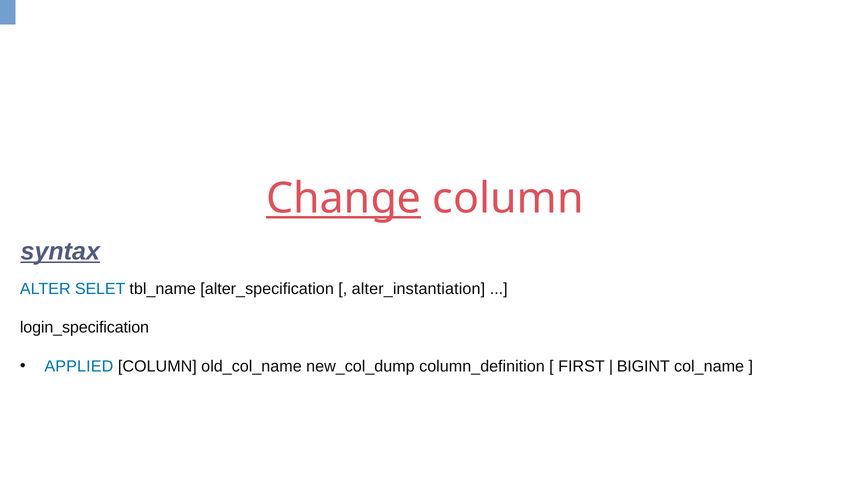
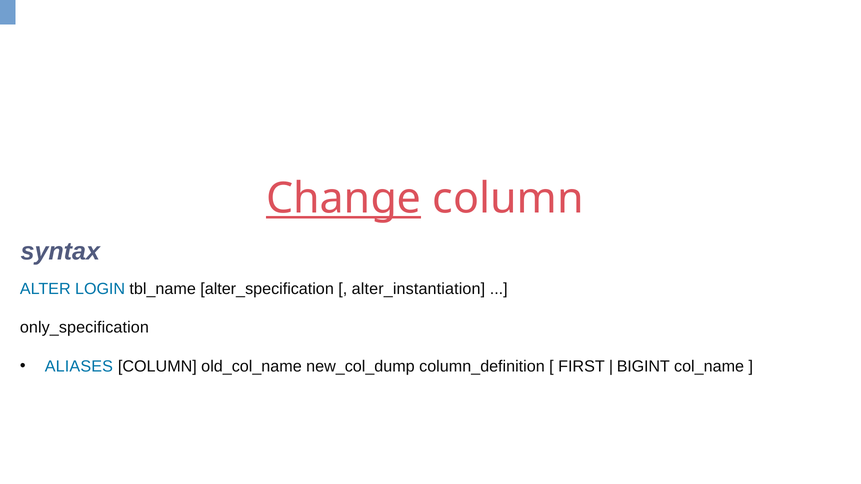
syntax underline: present -> none (60, 251)
SELET: SELET -> LOGIN (100, 289)
login_specification: login_specification -> only_specification (84, 328)
APPLIED: APPLIED -> ALIASES (79, 367)
